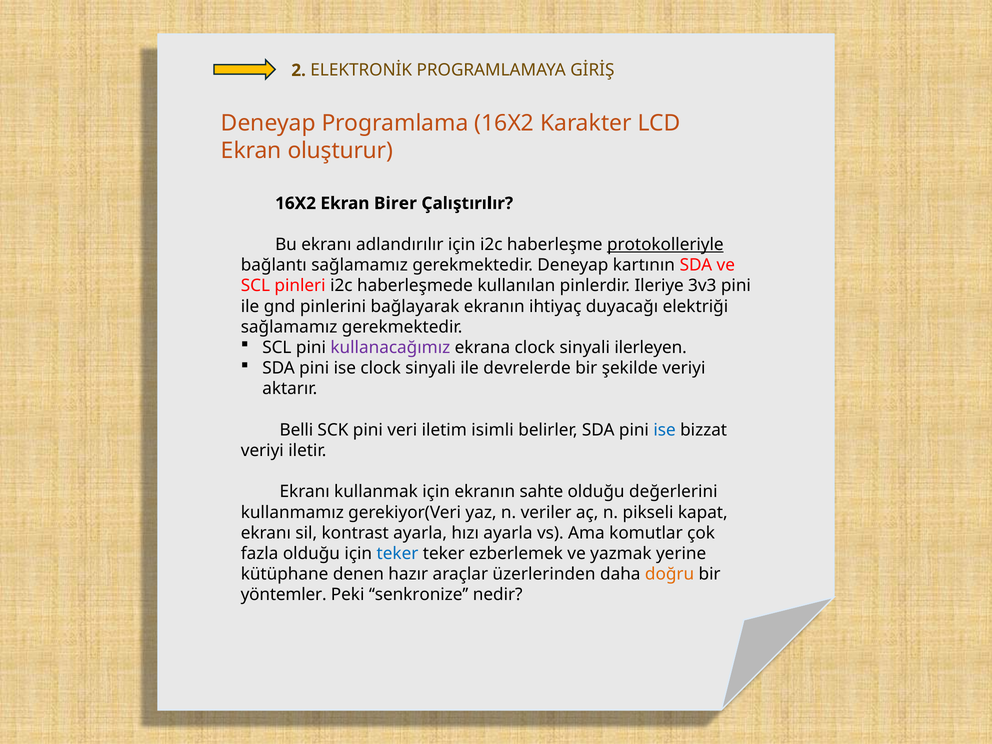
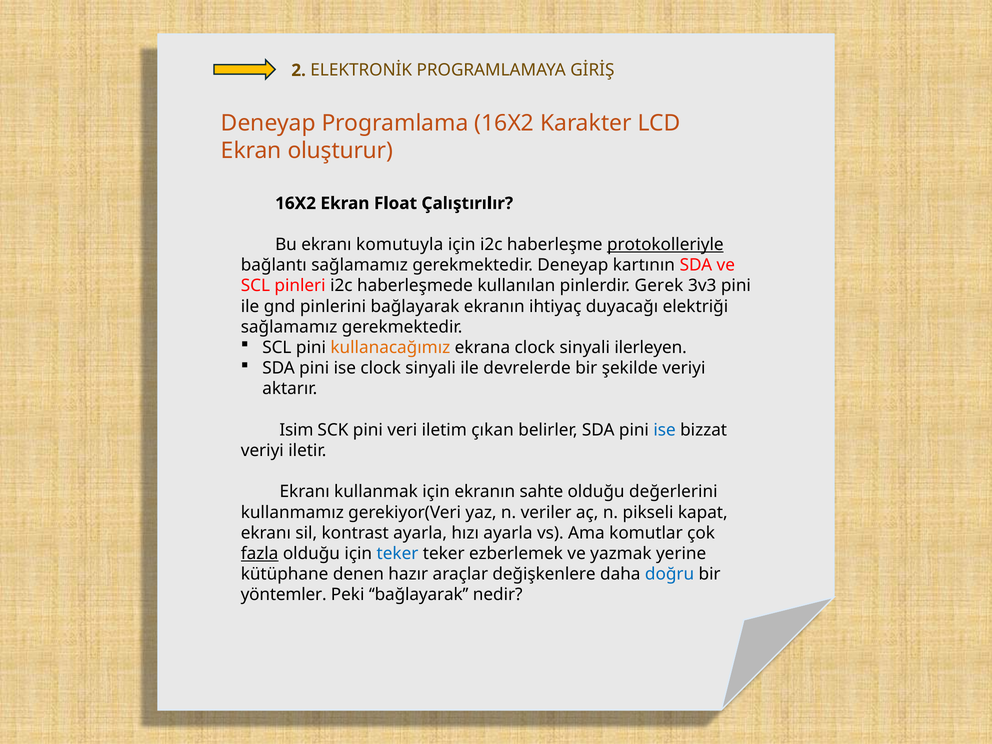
Birer: Birer -> Float (396, 203)
adlandırılır: adlandırılır -> komutuyla (400, 245)
Ileriye: Ileriye -> Gerek (659, 286)
kullanacağımız colour: purple -> orange (390, 348)
Belli: Belli -> Isim (296, 430)
isimli: isimli -> çıkan (493, 430)
fazla underline: none -> present (260, 554)
üzerlerinden: üzerlerinden -> değişkenlere (544, 574)
doğru colour: orange -> blue (670, 574)
Peki senkronize: senkronize -> bağlayarak (419, 595)
